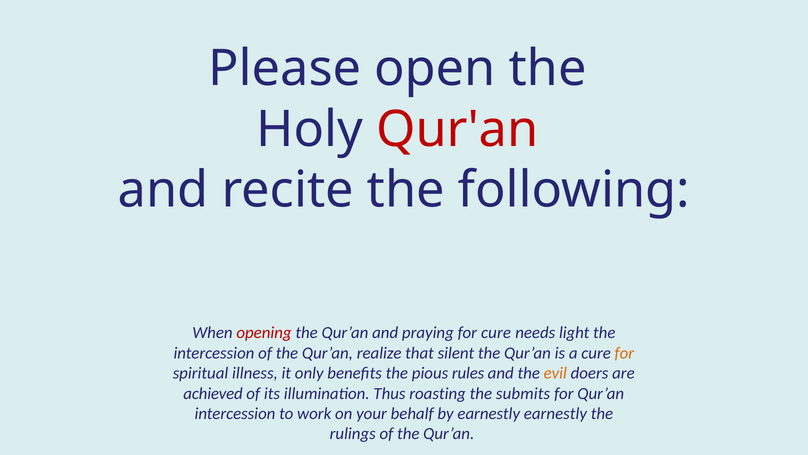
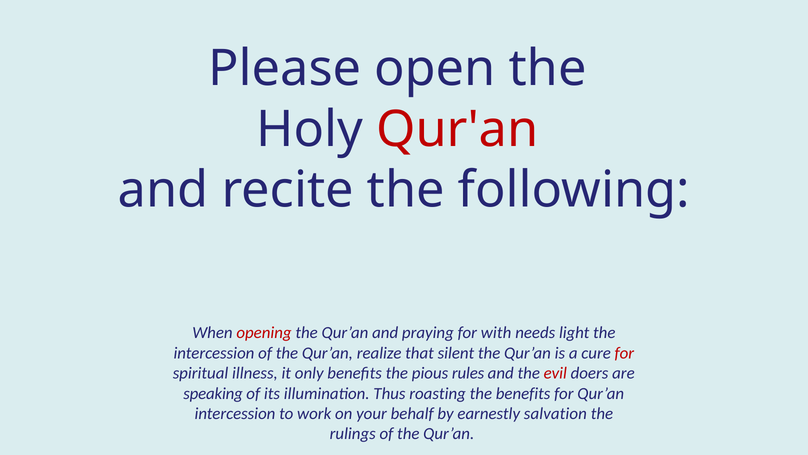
for cure: cure -> with (496, 332)
for colour: orange -> red (624, 353)
evil colour: orange -> red (555, 373)
achieved: achieved -> speaking (213, 393)
the submits: submits -> benefits (523, 393)
earnestly earnestly: earnestly -> salvation (555, 413)
